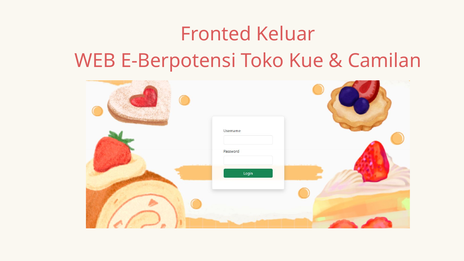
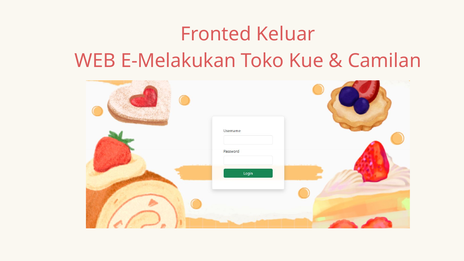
E-Berpotensi: E-Berpotensi -> E-Melakukan (178, 61)
